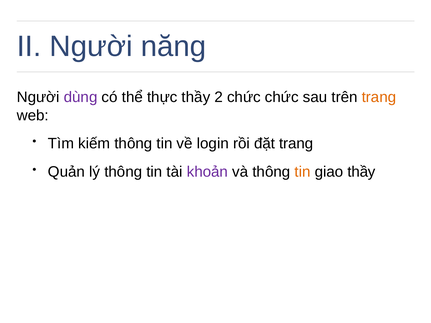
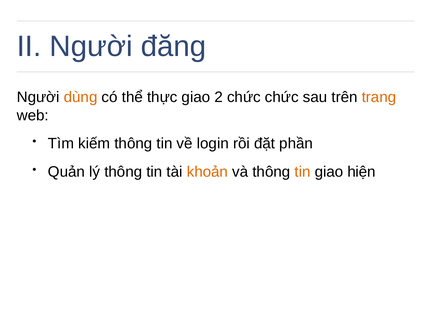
năng: năng -> đăng (174, 47)
dùng colour: purple -> orange (81, 97)
thực thầy: thầy -> giao (196, 97)
đặt trang: trang -> phần (296, 144)
khoản colour: purple -> orange (207, 172)
giao thầy: thầy -> hiện (361, 172)
